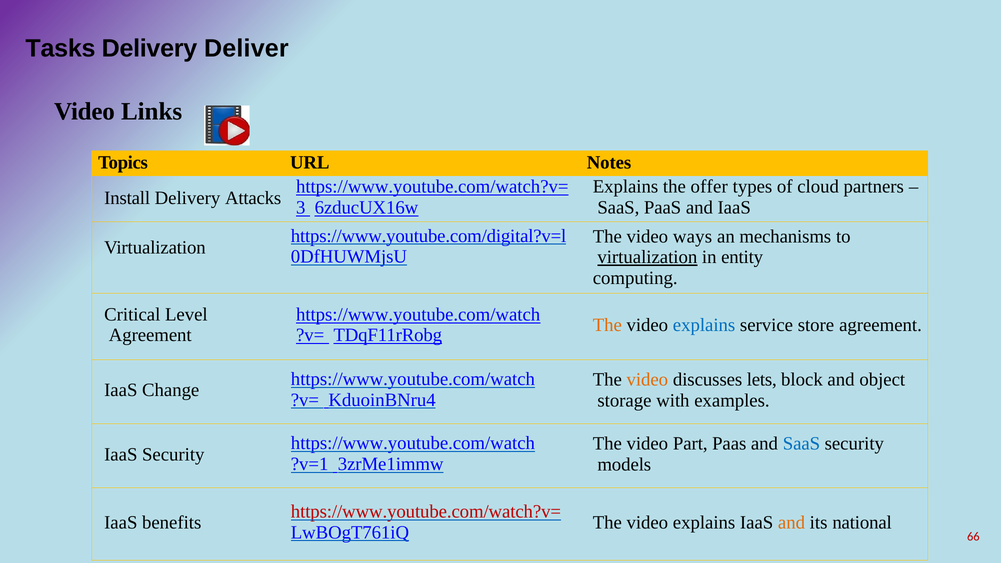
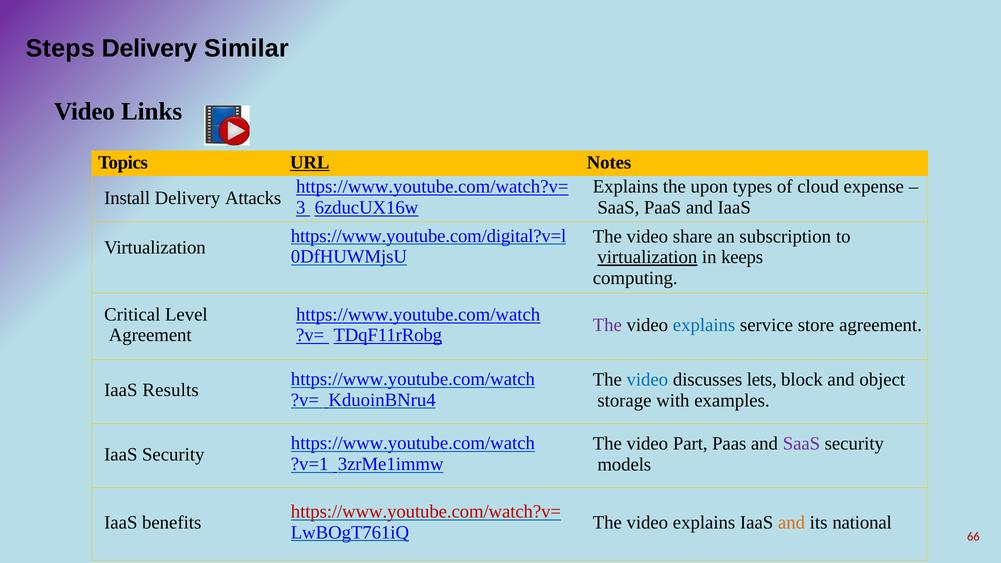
Tasks: Tasks -> Steps (60, 48)
Deliver: Deliver -> Similar (246, 48)
URL underline: none -> present (310, 163)
offer: offer -> upon (709, 187)
partners: partners -> expense (874, 187)
ways: ways -> share (693, 236)
mechanisms: mechanisms -> subscription (785, 236)
entity: entity -> keeps (742, 257)
The colour: orange -> purple (607, 325)
video colour: orange -> blue (647, 380)
Change: Change -> Results (171, 390)
SaaS colour: blue -> purple (801, 444)
